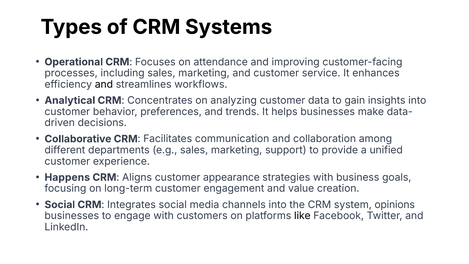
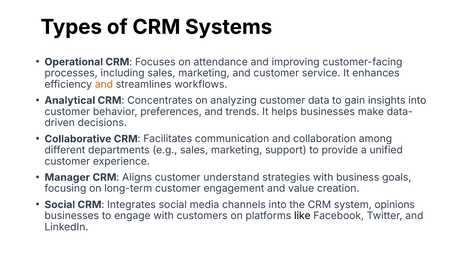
and colour: black -> orange (104, 84)
Happens: Happens -> Manager (67, 177)
appearance: appearance -> understand (231, 177)
